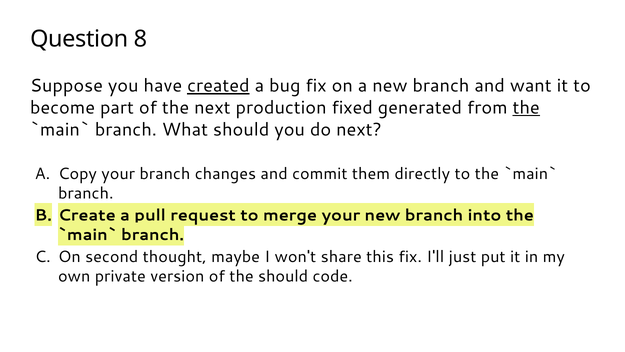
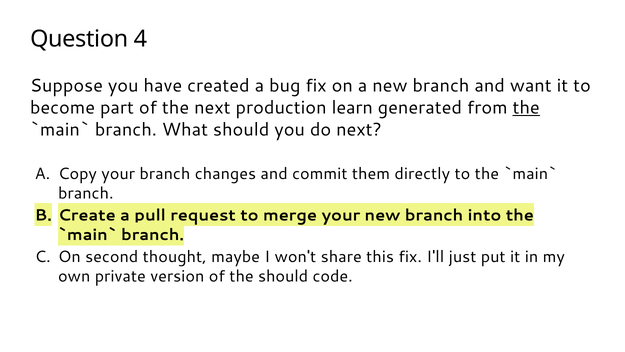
8: 8 -> 4 (140, 39)
created underline: present -> none (218, 86)
fixed: fixed -> learn (352, 108)
